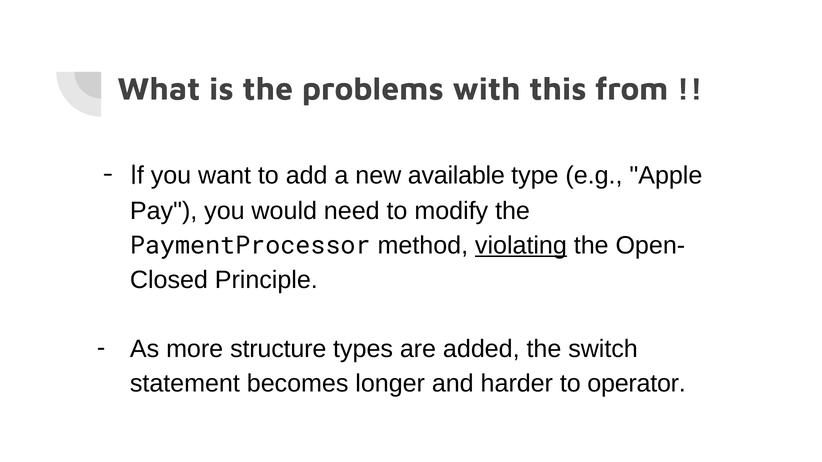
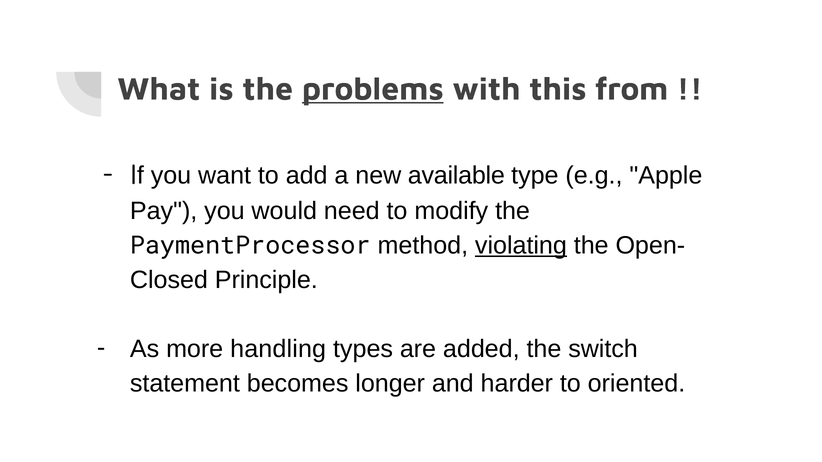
problems underline: none -> present (373, 89)
structure: structure -> handling (278, 349)
operator: operator -> oriented (636, 384)
